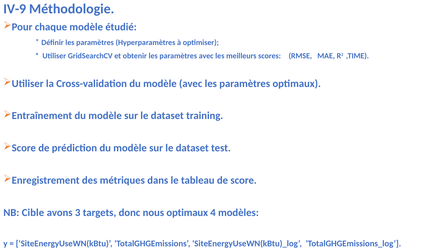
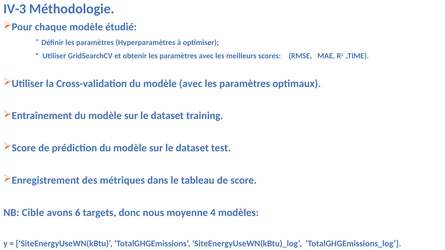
IV-9: IV-9 -> IV-3 (15, 9)
3: 3 -> 6 (78, 213)
nous optimaux: optimaux -> moyenne (187, 213)
